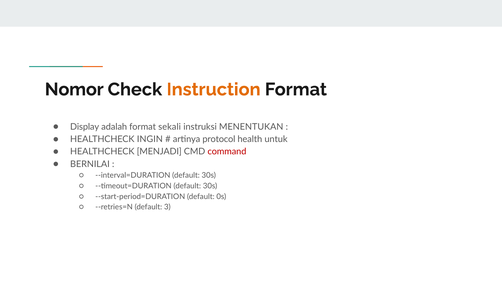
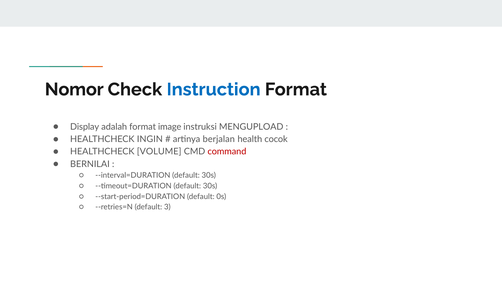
Instruction colour: orange -> blue (214, 90)
sekali: sekali -> image (170, 127)
MENENTUKAN: MENENTUKAN -> MENGUPLOAD (251, 127)
protocol: protocol -> berjalan (219, 139)
untuk: untuk -> cocok (276, 139)
MENJADI: MENJADI -> VOLUME (159, 152)
